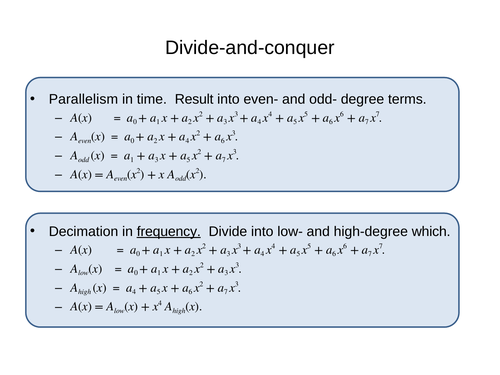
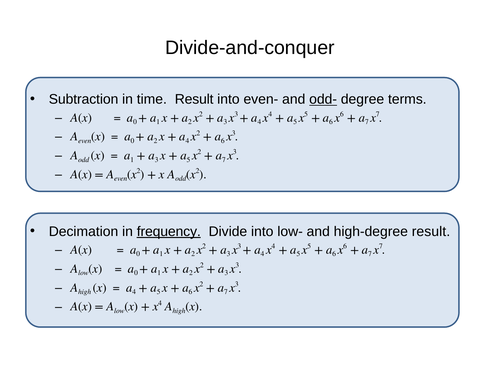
Parallelism: Parallelism -> Subtraction (84, 99)
odd- underline: none -> present (323, 99)
high-degree which: which -> result (431, 231)
